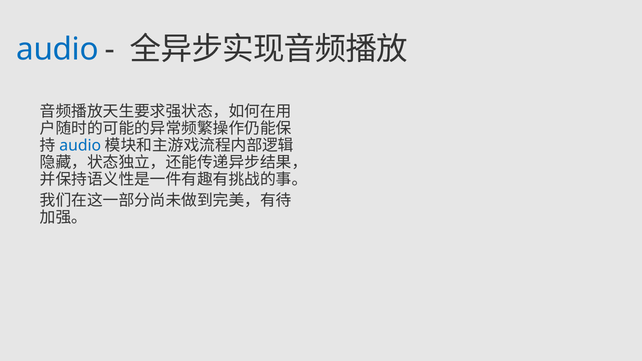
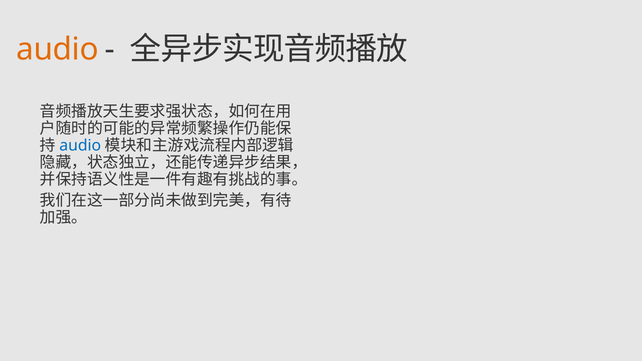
audio colour: blue -> orange (58, 49)
